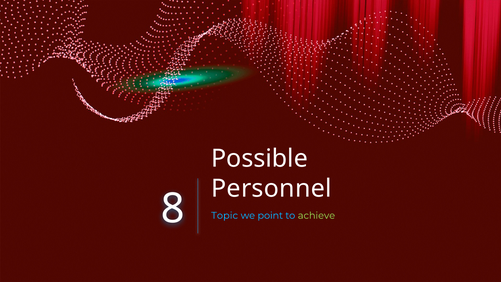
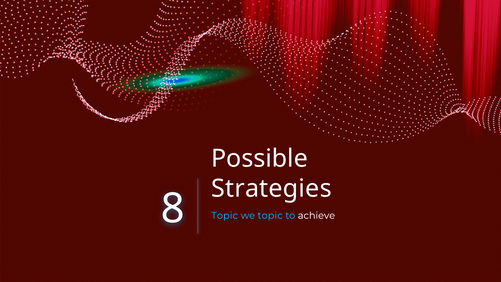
Personnel: Personnel -> Strategies (271, 189)
we point: point -> topic (270, 215)
achieve colour: light green -> white (316, 215)
